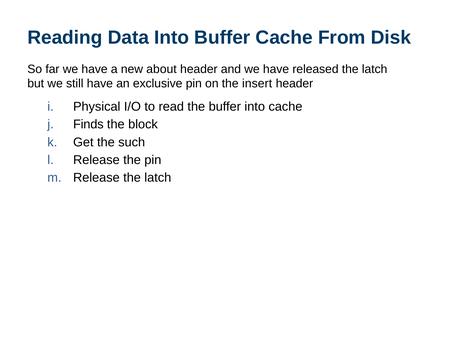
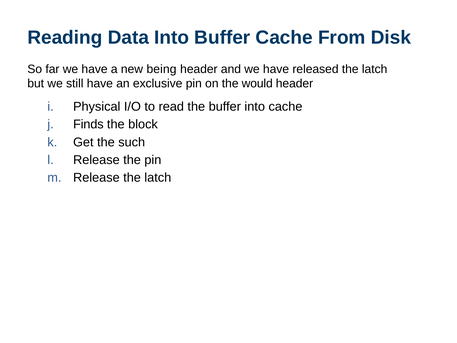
about: about -> being (161, 69)
insert: insert -> would (257, 84)
